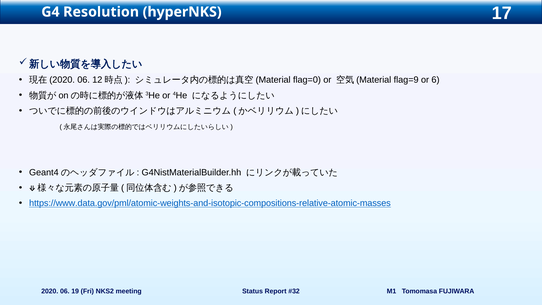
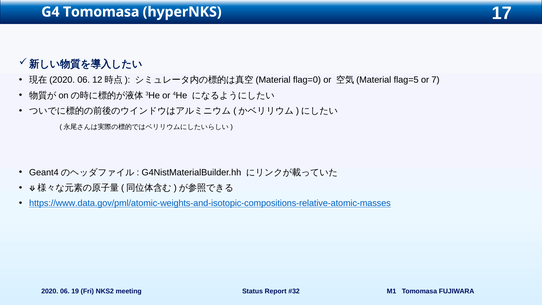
G4 Resolution: Resolution -> Tomomasa (101, 12)
flag=9: flag=9 -> flag=5 (406, 80)
6: 6 -> 7 (436, 80)
